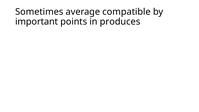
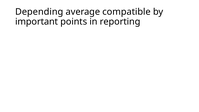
Sometimes: Sometimes -> Depending (39, 12)
produces: produces -> reporting (120, 22)
